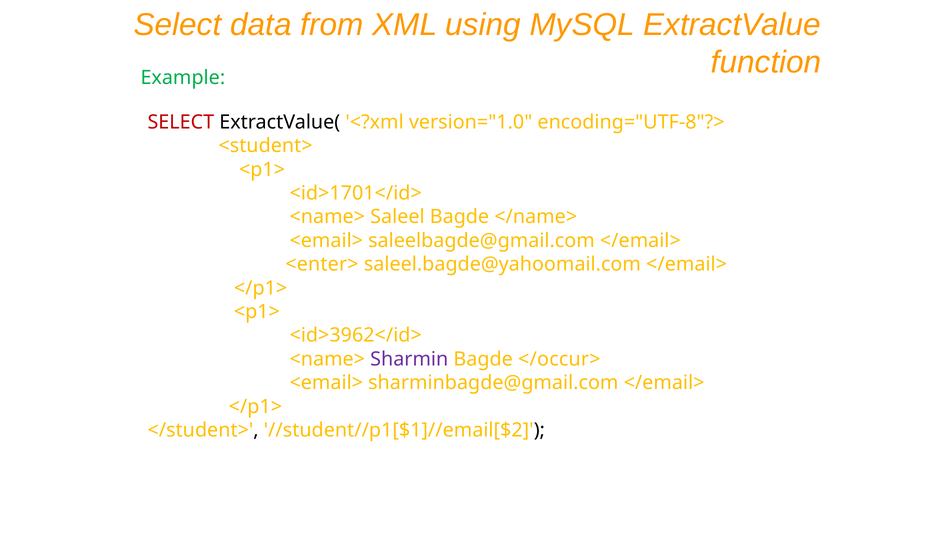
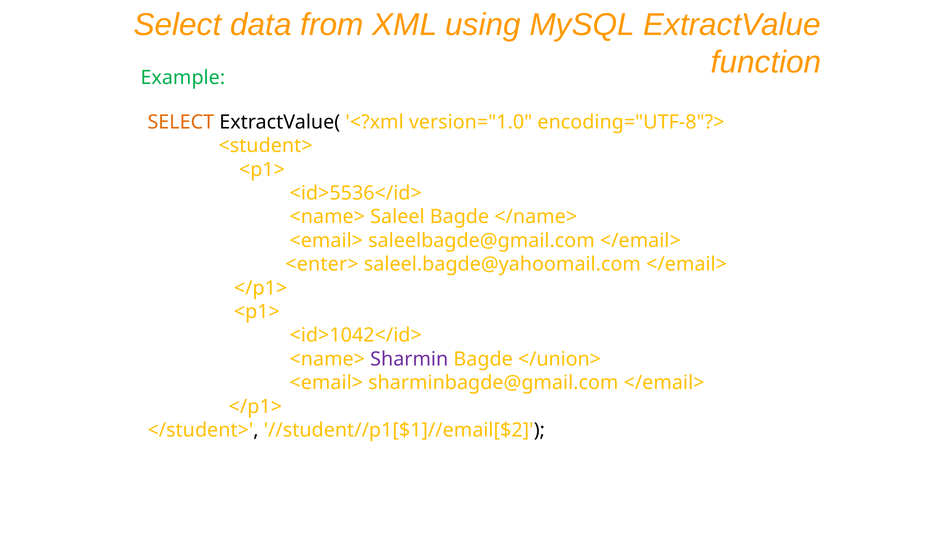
SELECT colour: red -> orange (181, 122)
<id>1701</id>: <id>1701</id> -> <id>5536</id> (356, 193)
<id>3962</id>: <id>3962</id> -> <id>1042</id> (356, 335)
</occur>: </occur> -> </union> (559, 359)
